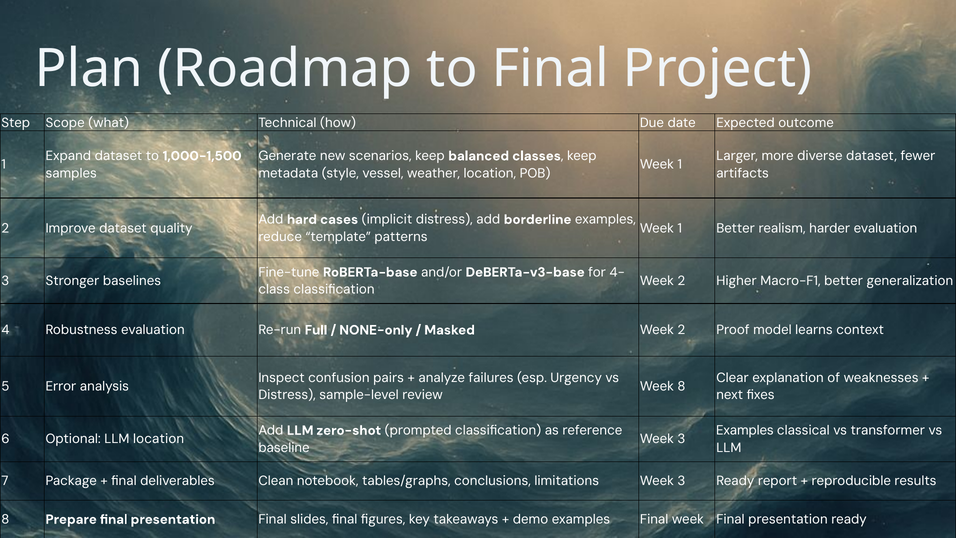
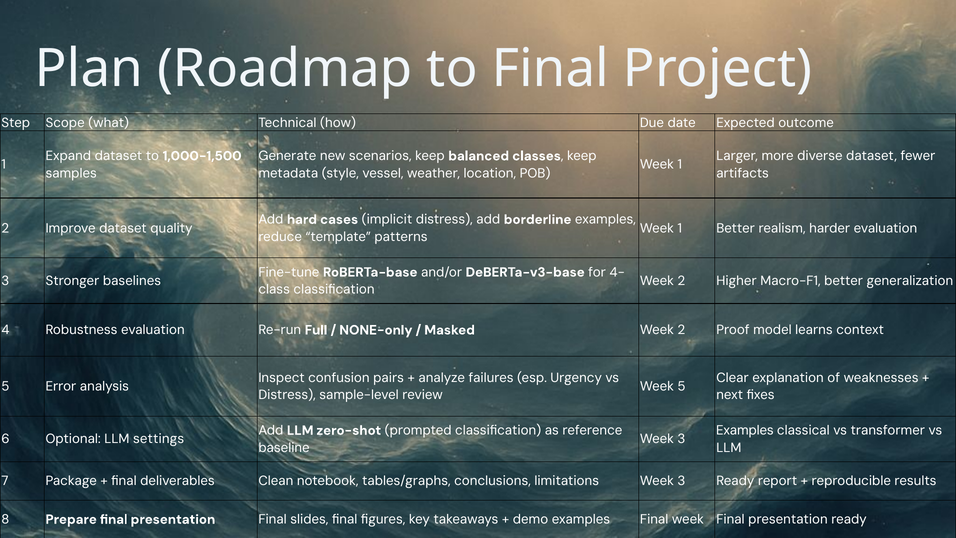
Week 8: 8 -> 5 (681, 386)
LLM location: location -> settings (159, 439)
